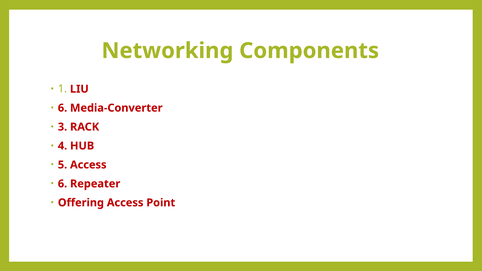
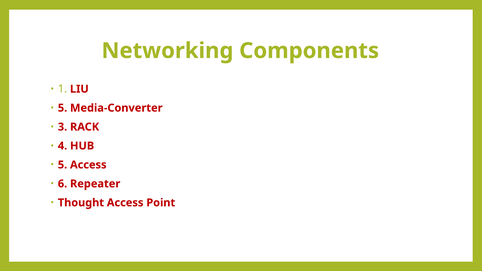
6: 6 -> 5 (63, 108)
Offering: Offering -> Thought (81, 203)
